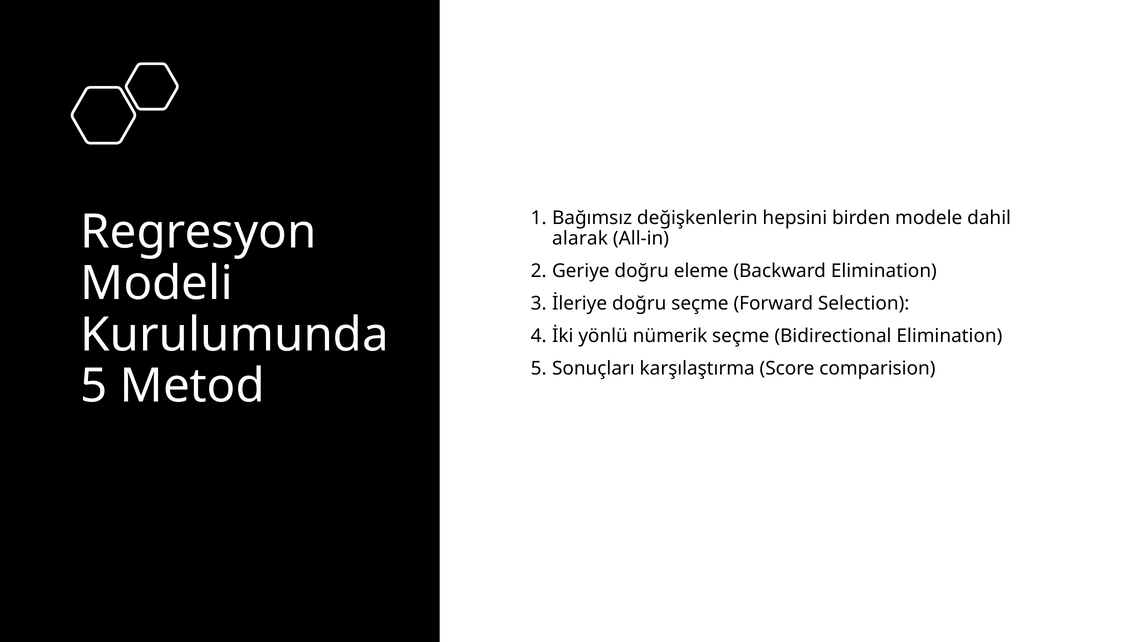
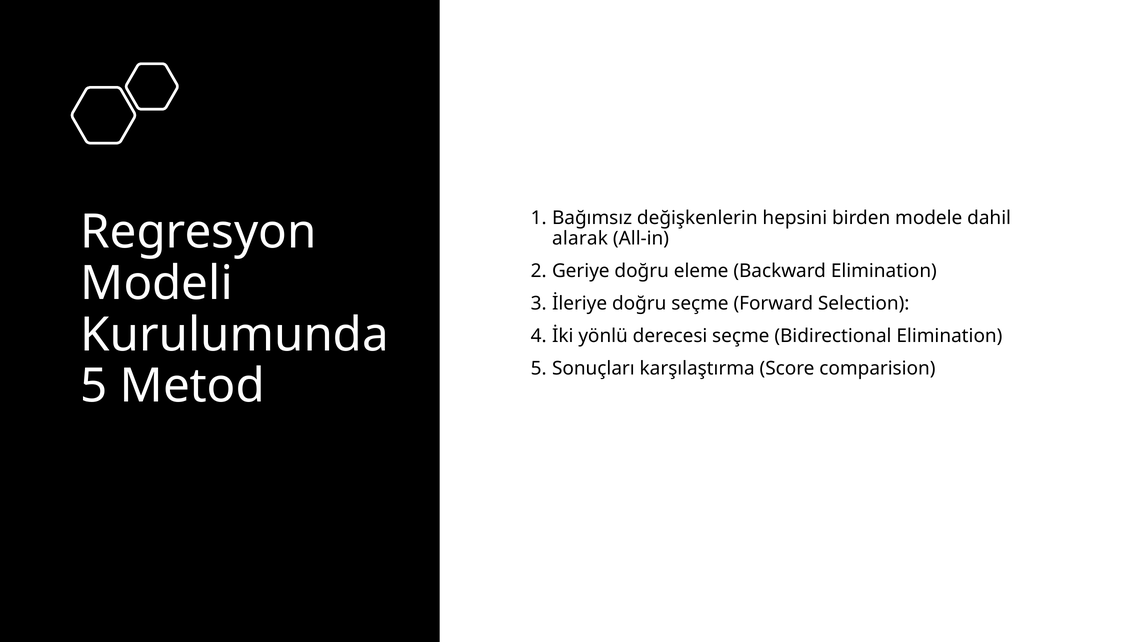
nümerik: nümerik -> derecesi (670, 336)
